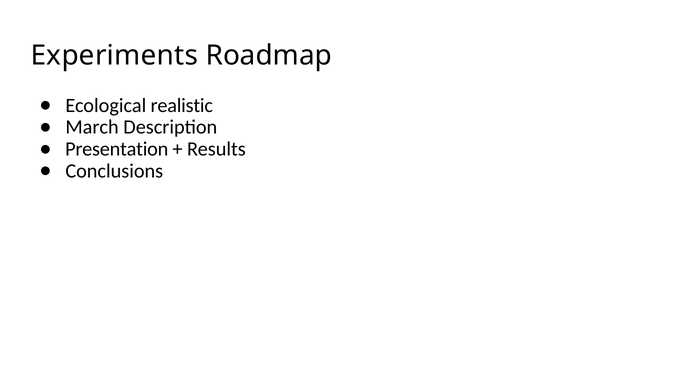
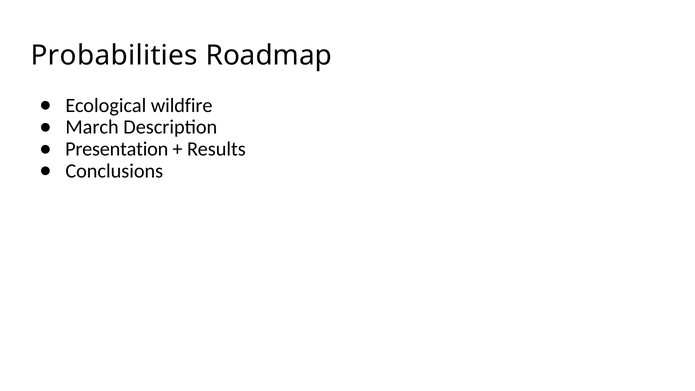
Experiments: Experiments -> Probabilities (114, 56)
realistic: realistic -> wildfire (182, 105)
